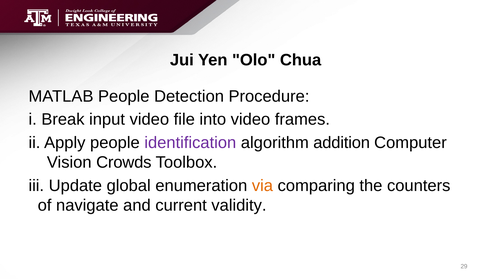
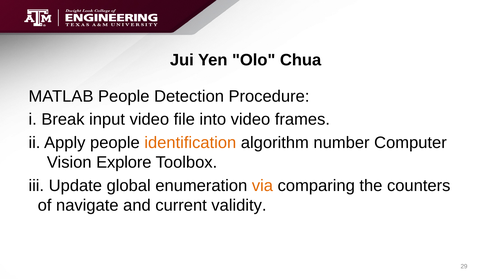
identification colour: purple -> orange (190, 143)
addition: addition -> number (342, 143)
Crowds: Crowds -> Explore (124, 163)
